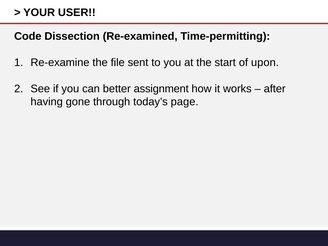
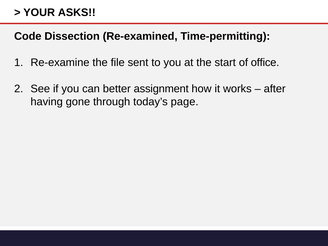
USER: USER -> ASKS (77, 12)
upon: upon -> office (265, 63)
